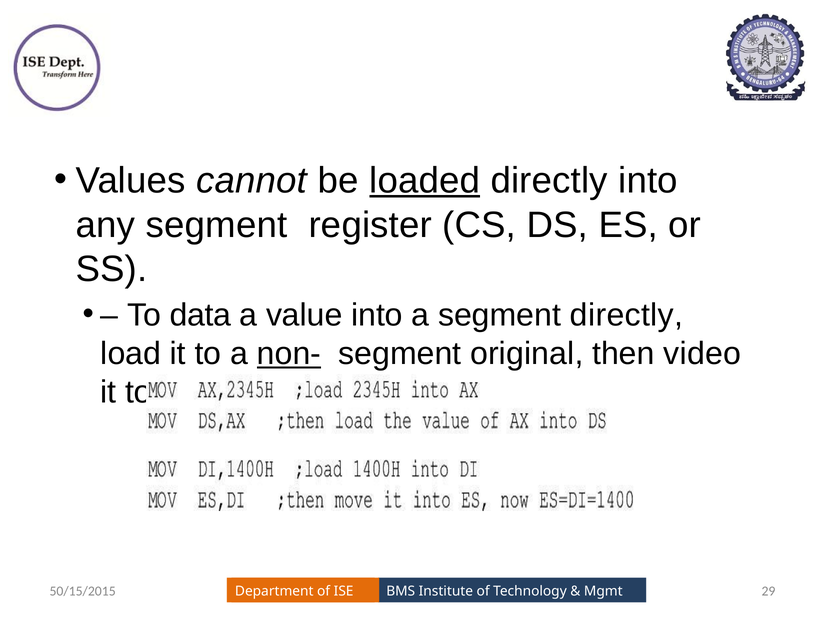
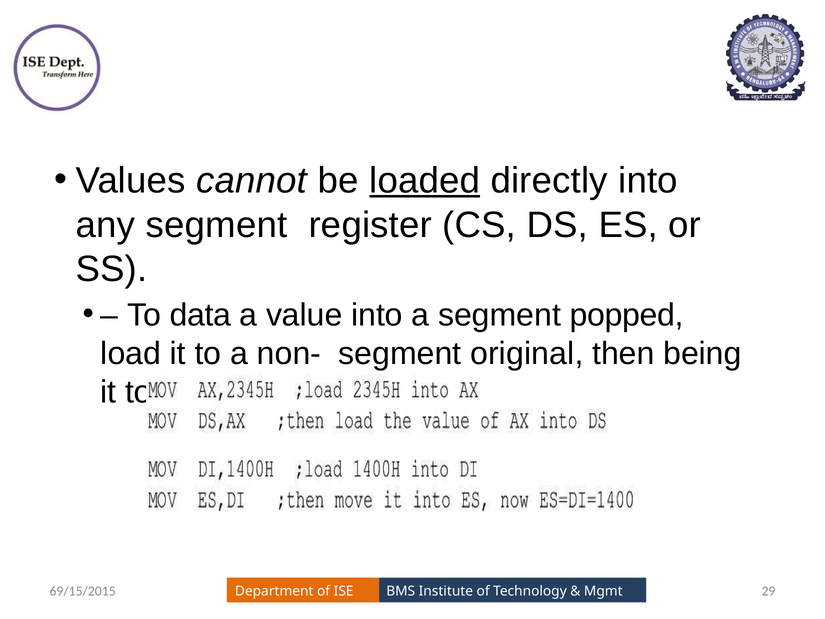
segment directly: directly -> popped (627, 315)
non- underline: present -> none (289, 354)
video: video -> being (702, 354)
50/15/2015: 50/15/2015 -> 69/15/2015 (83, 591)
